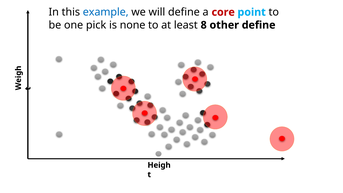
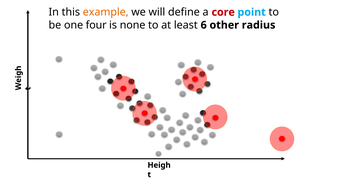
example colour: blue -> orange (106, 12)
pick: pick -> four (96, 25)
8: 8 -> 6 (204, 25)
other define: define -> radius (259, 25)
